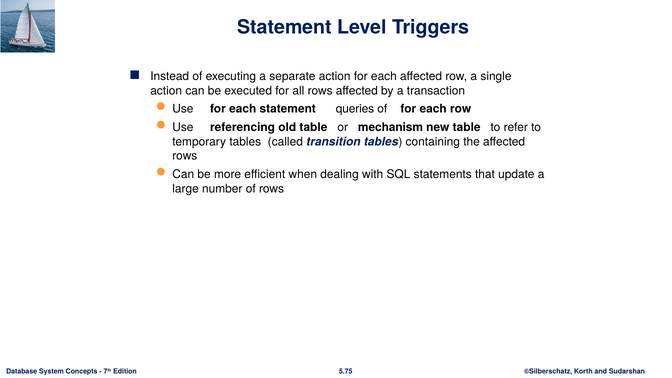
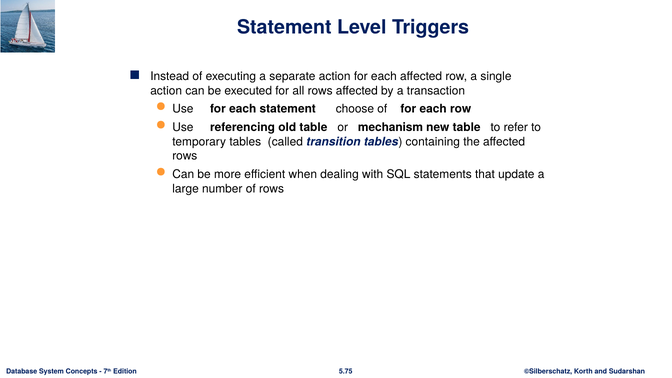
queries: queries -> choose (355, 109)
